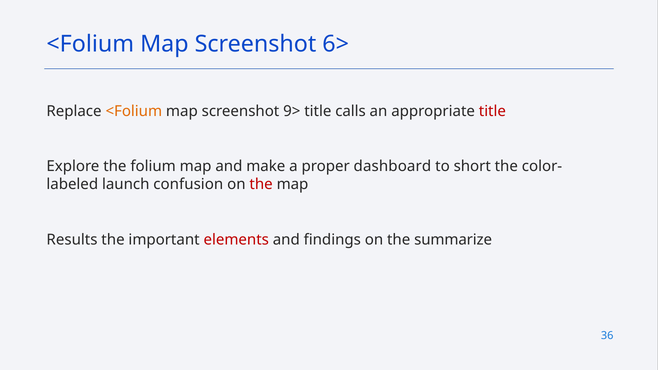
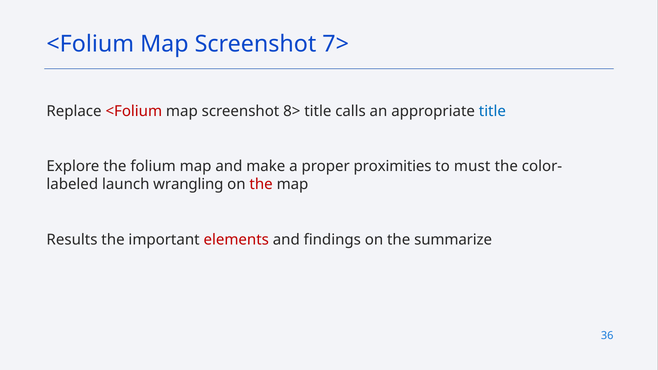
6>: 6> -> 7> (336, 44)
<Folium colour: orange -> red (134, 111)
9>: 9> -> 8> (292, 111)
title colour: red -> blue (492, 111)
dashboard: dashboard -> proximities (393, 166)
short: short -> must (472, 166)
confusion: confusion -> wrangling (188, 184)
